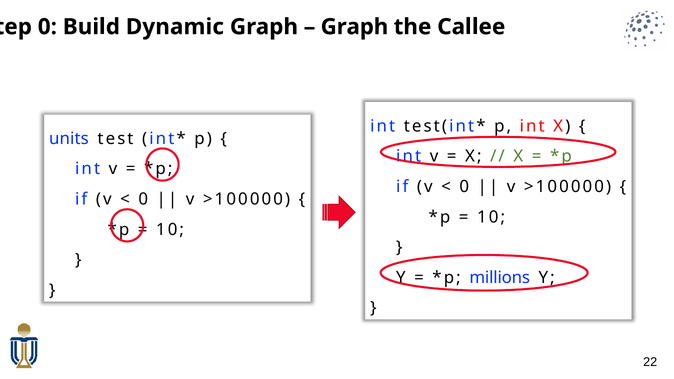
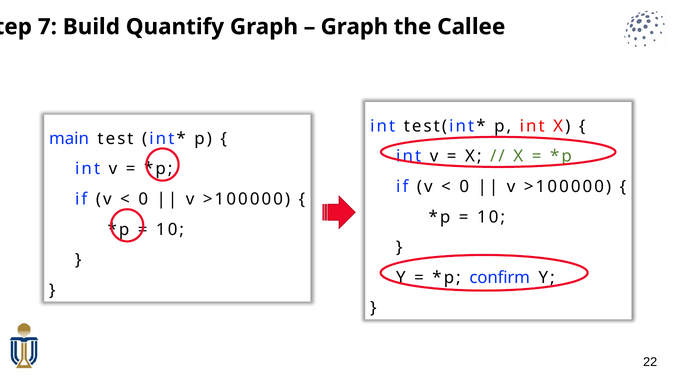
0: 0 -> 7 (47, 27)
Dynamic: Dynamic -> Quantify (175, 27)
units: units -> main (69, 139)
millions: millions -> confirm (500, 278)
